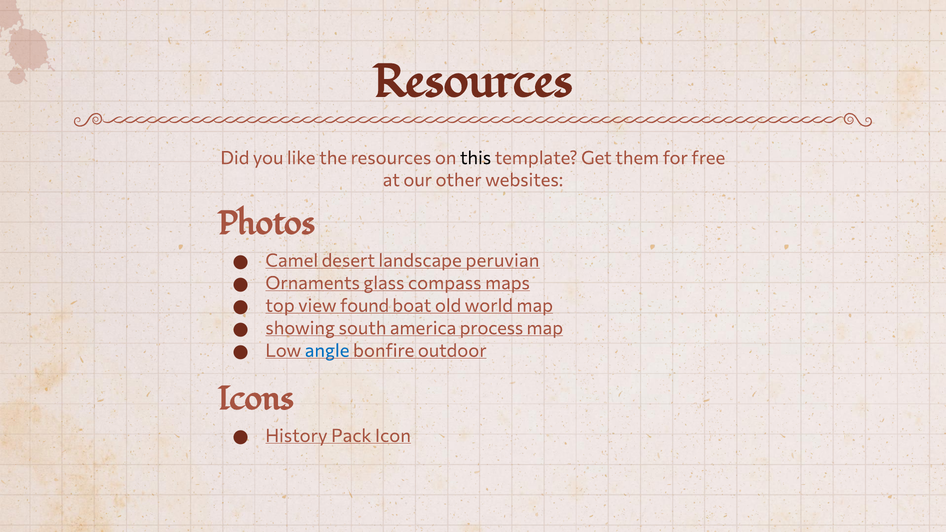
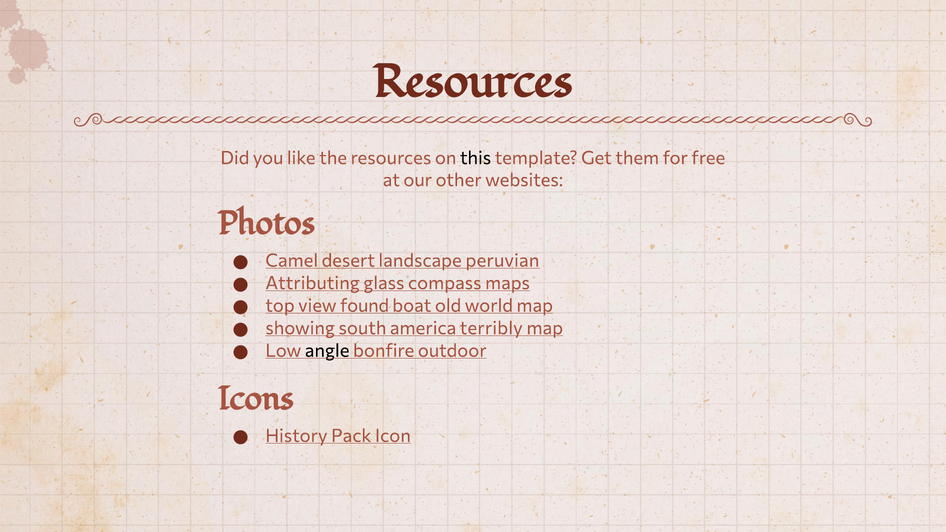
Ornaments: Ornaments -> Attributing (313, 283)
process: process -> terribly (491, 328)
angle colour: blue -> black (327, 351)
